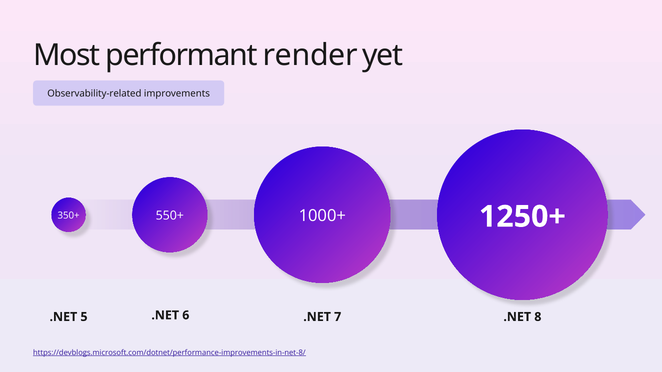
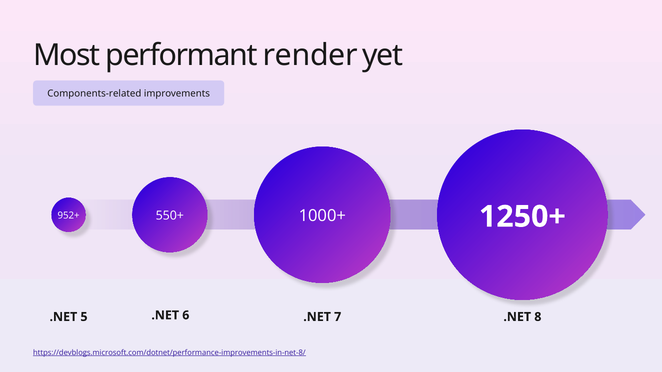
Observability-related: Observability-related -> Components-related (94, 94)
350+: 350+ -> 952+ (69, 216)
